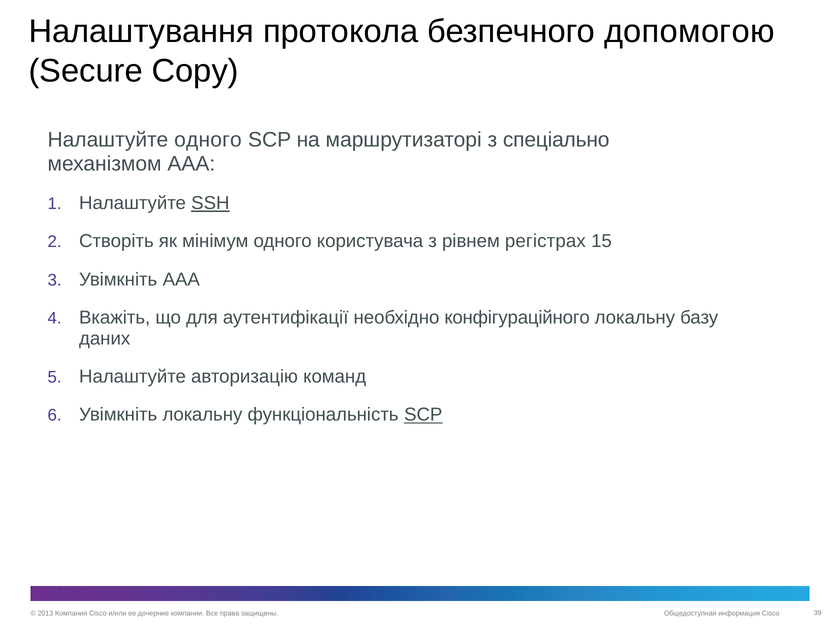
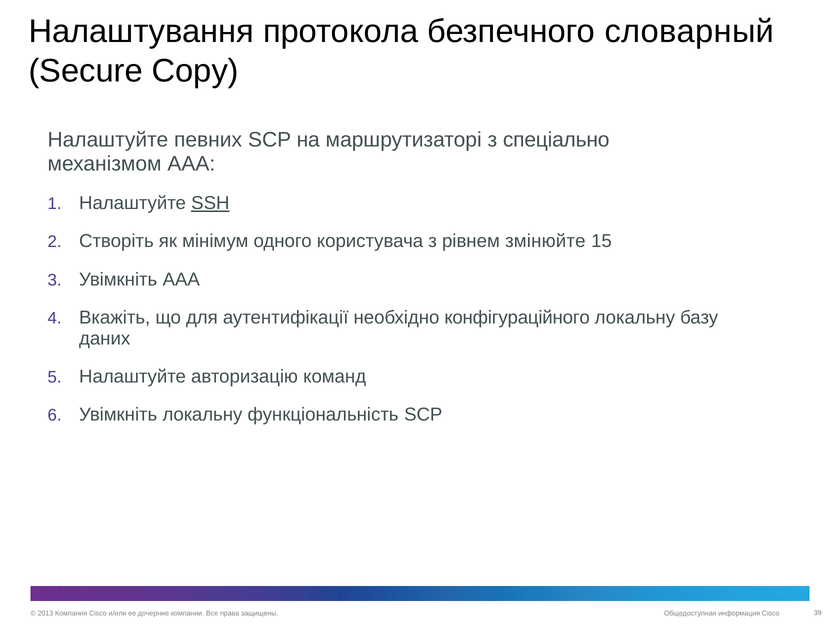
допомогою: допомогою -> словарный (689, 32)
Налаштуйте одного: одного -> певних (208, 140)
регістрах: регістрах -> змінюйте (545, 241)
SCP underline: present -> none (423, 415)
